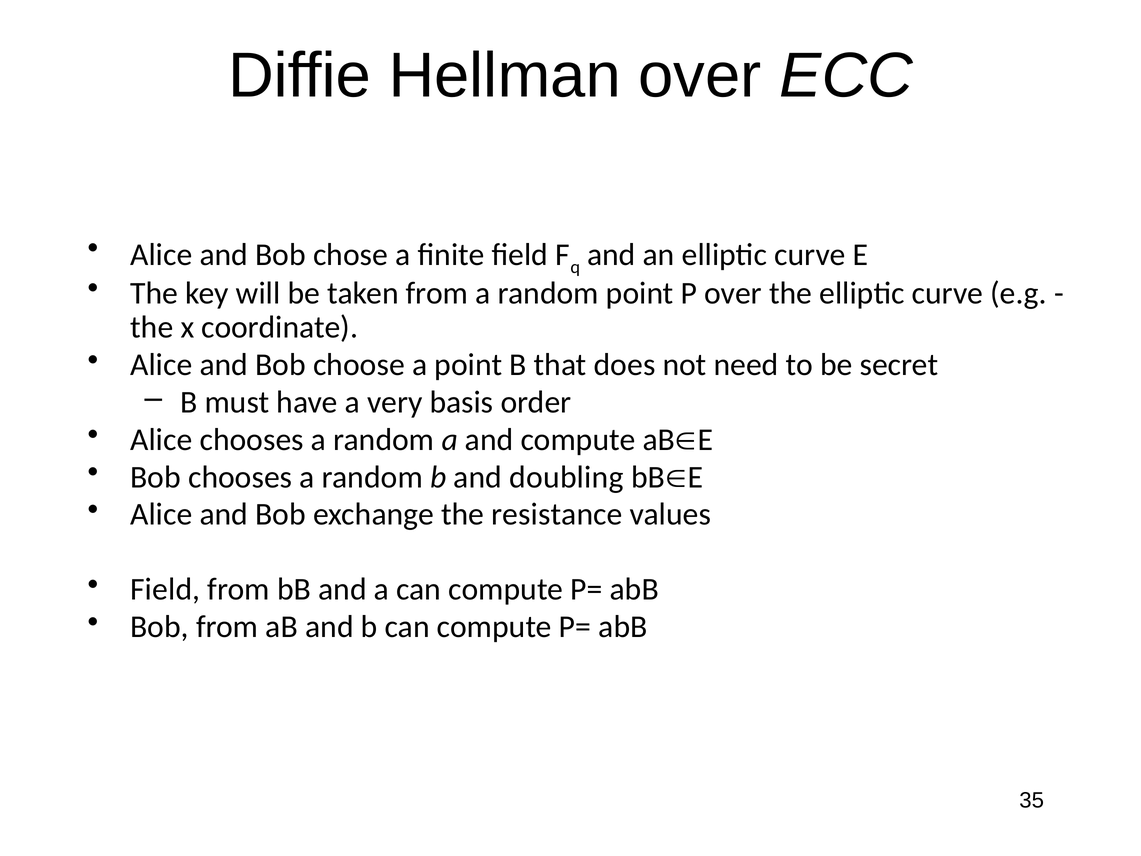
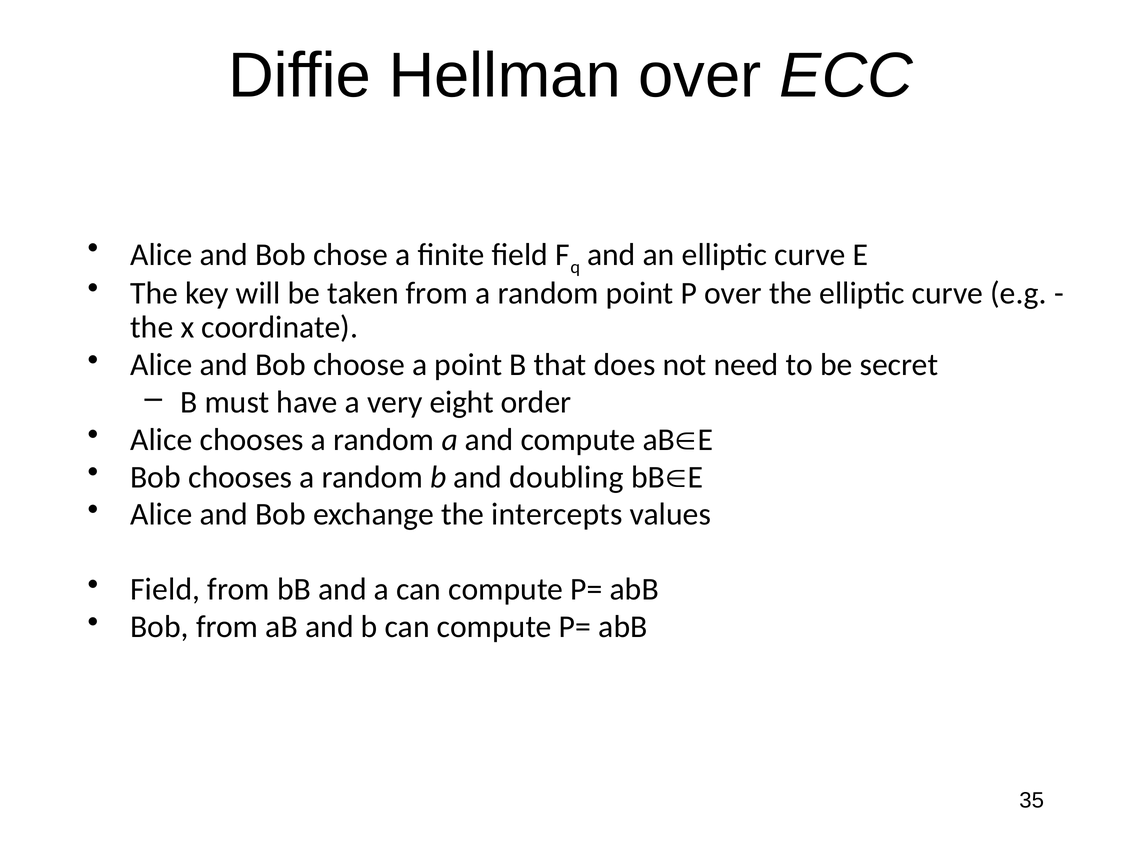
basis: basis -> eight (462, 402)
resistance: resistance -> intercepts (557, 514)
